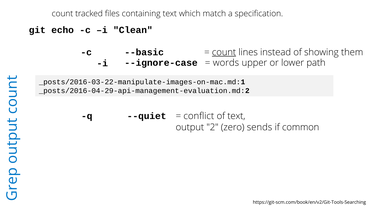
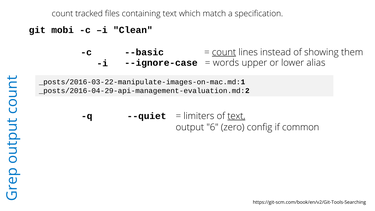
echo: echo -> mobi (63, 30)
path: path -> alias (316, 63)
conflict: conflict -> limiters (199, 116)
text underline: none -> present (236, 116)
2: 2 -> 6 (213, 127)
sends: sends -> config (260, 127)
